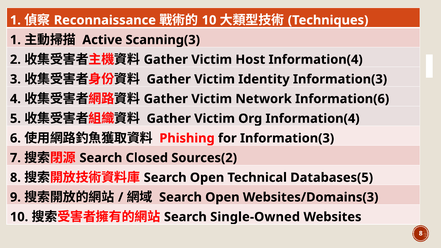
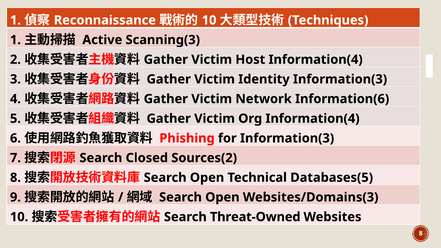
Single-Owned: Single-Owned -> Threat-Owned (255, 217)
